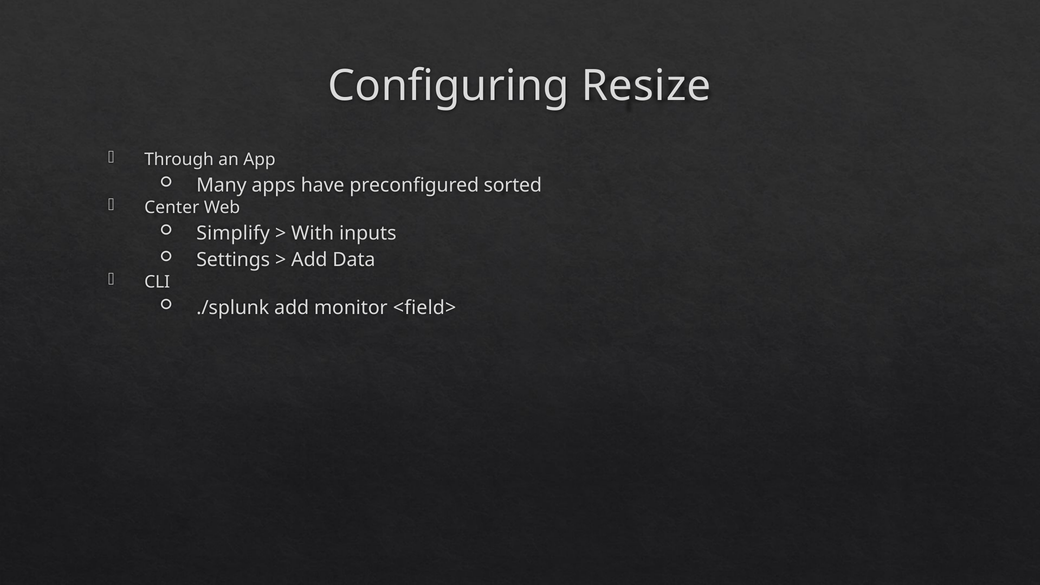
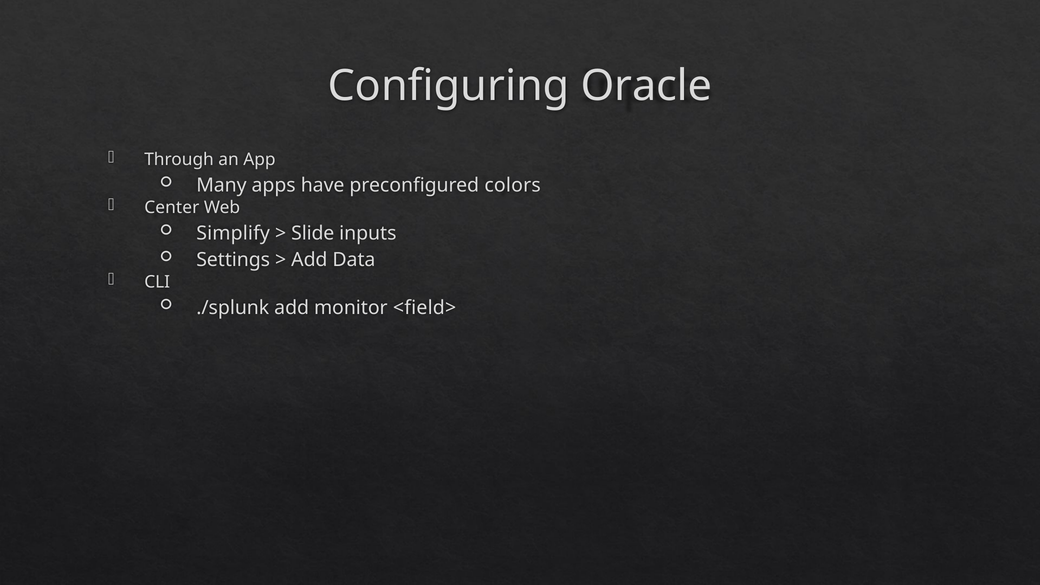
Resize: Resize -> Oracle (646, 86)
sorted: sorted -> colors (513, 185)
With: With -> Slide (313, 233)
